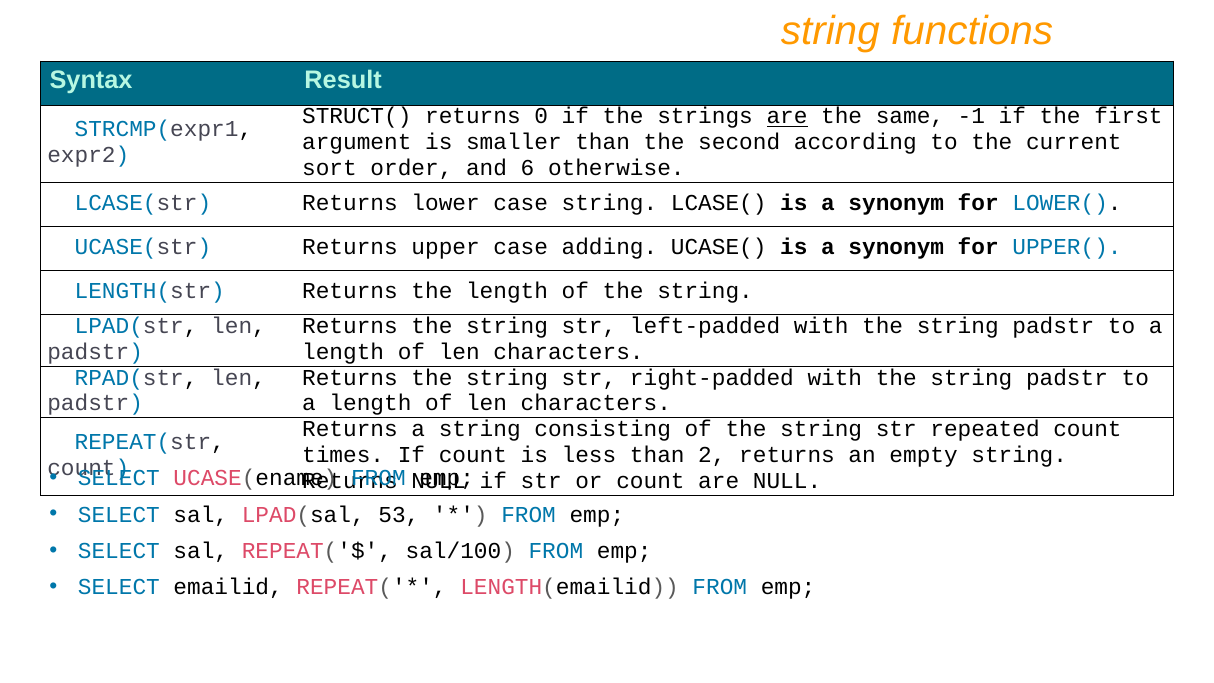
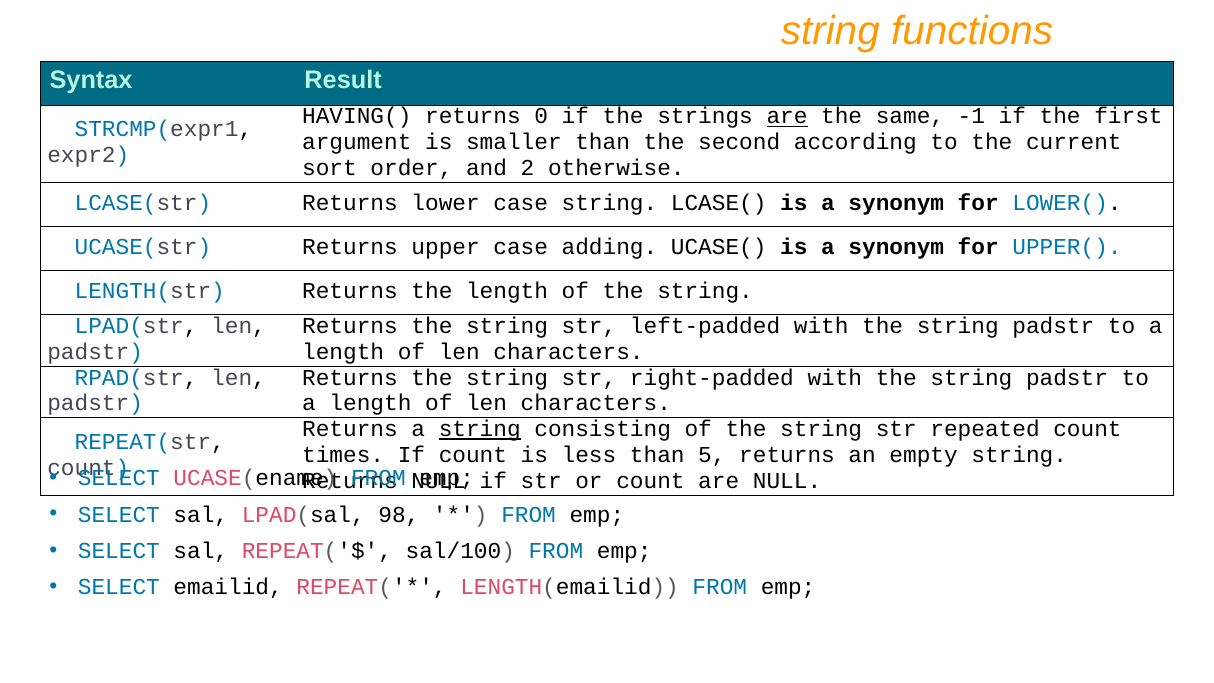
STRUCT(: STRUCT( -> HAVING( (357, 116)
6: 6 -> 2 (528, 168)
string underline: none -> present (480, 429)
2: 2 -> 5 (712, 455)
53: 53 -> 98 (399, 515)
